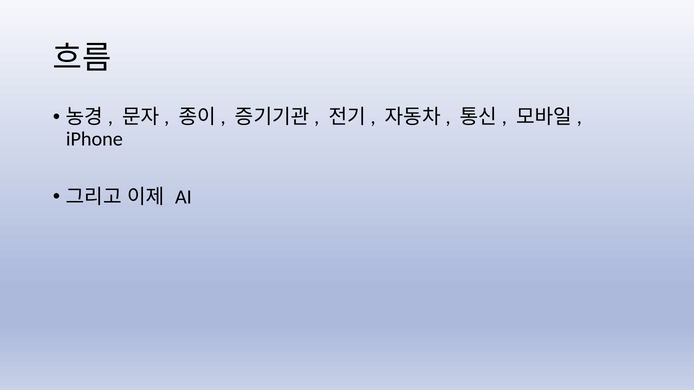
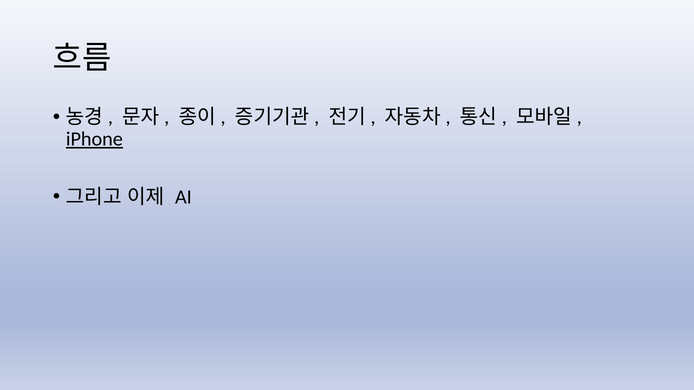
iPhone underline: none -> present (94, 139)
